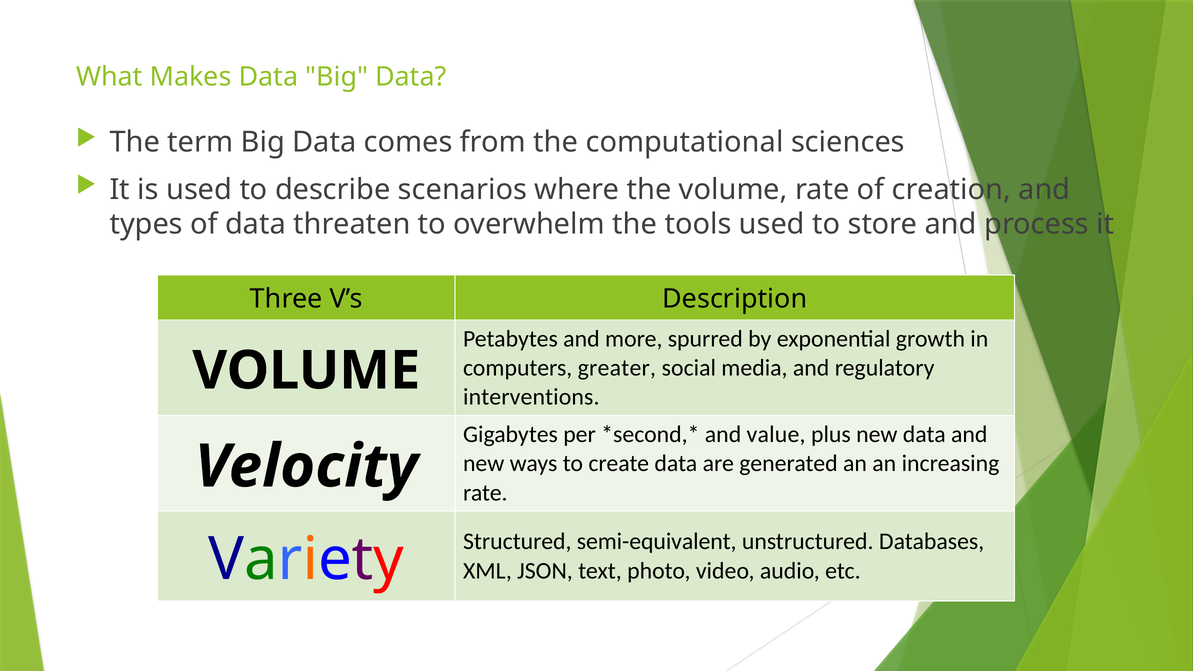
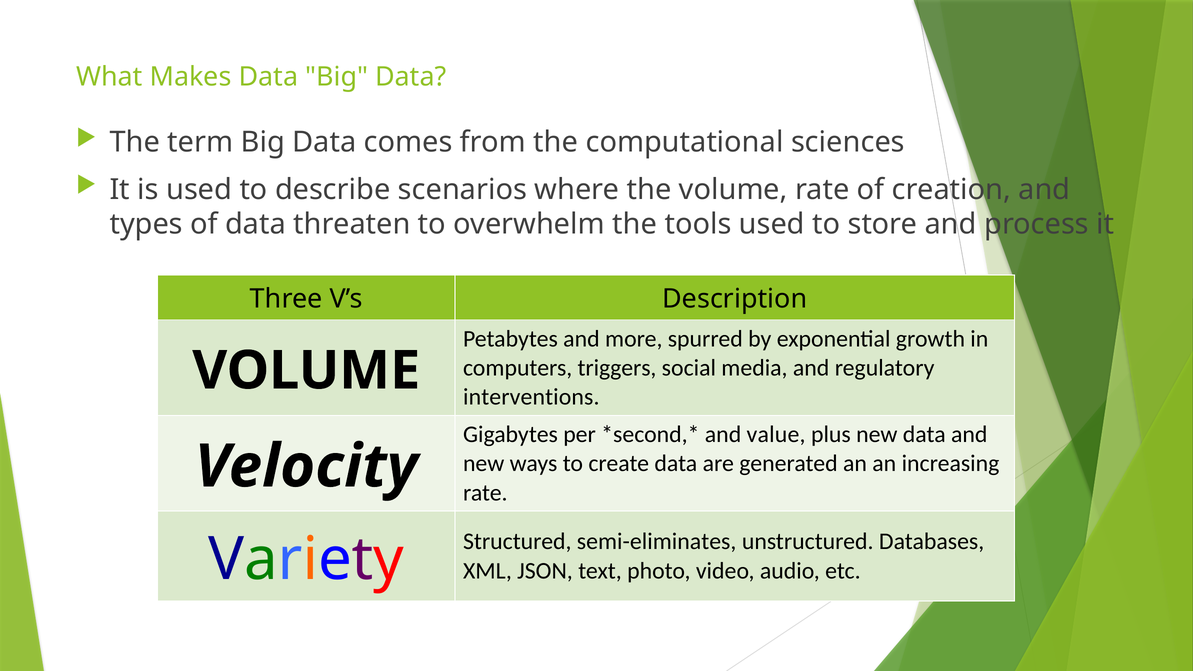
greater: greater -> triggers (617, 368)
semi-equivalent: semi-equivalent -> semi-eliminates (657, 542)
